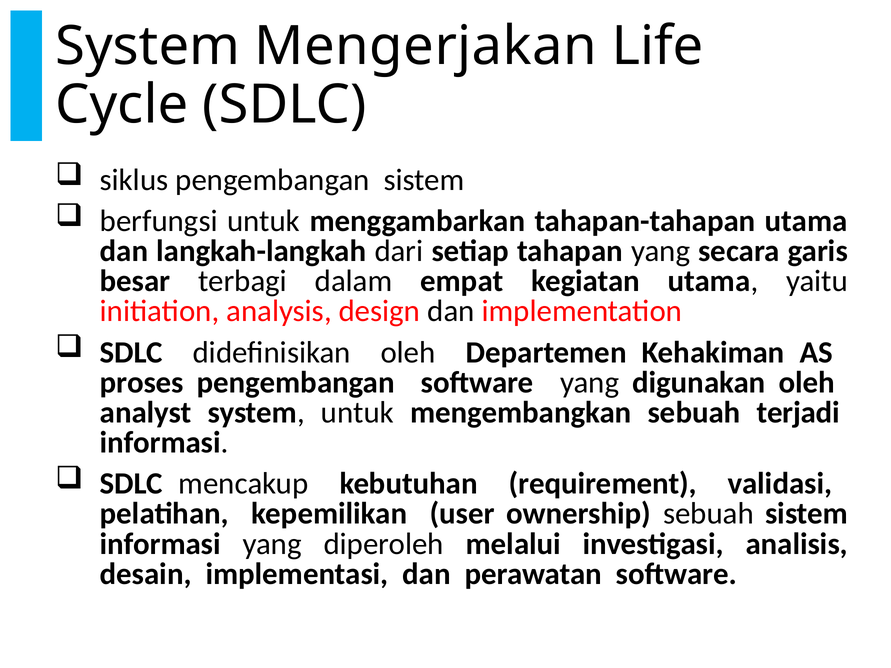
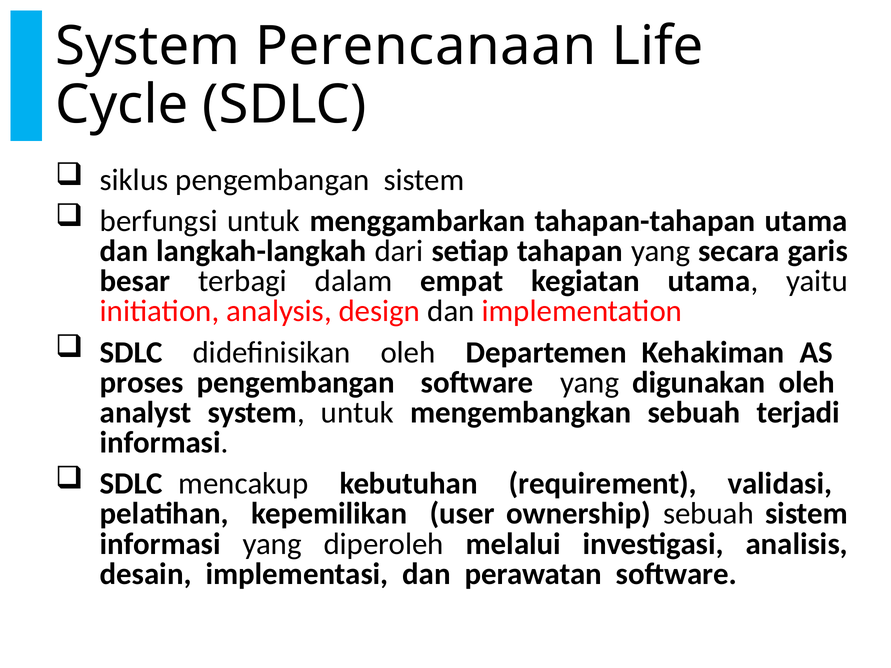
Mengerjakan: Mengerjakan -> Perencanaan (426, 46)
